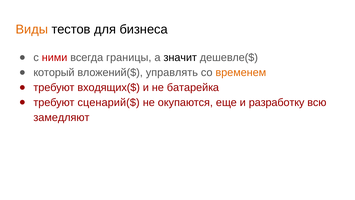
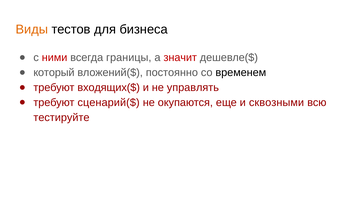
значит colour: black -> red (180, 57)
управлять: управлять -> постоянно (172, 72)
временем colour: orange -> black (241, 72)
батарейка: батарейка -> управлять (193, 87)
разработку: разработку -> сквозными (276, 102)
замедляют: замедляют -> тестируйте (61, 117)
